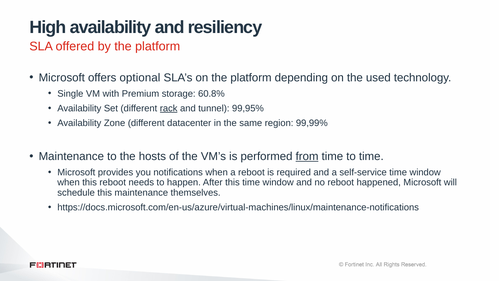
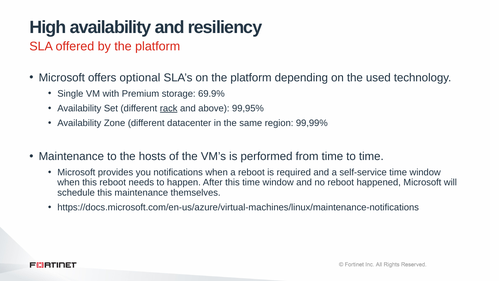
60.8%: 60.8% -> 69.9% (211, 93)
tunnel: tunnel -> above (214, 108)
from underline: present -> none (307, 156)
